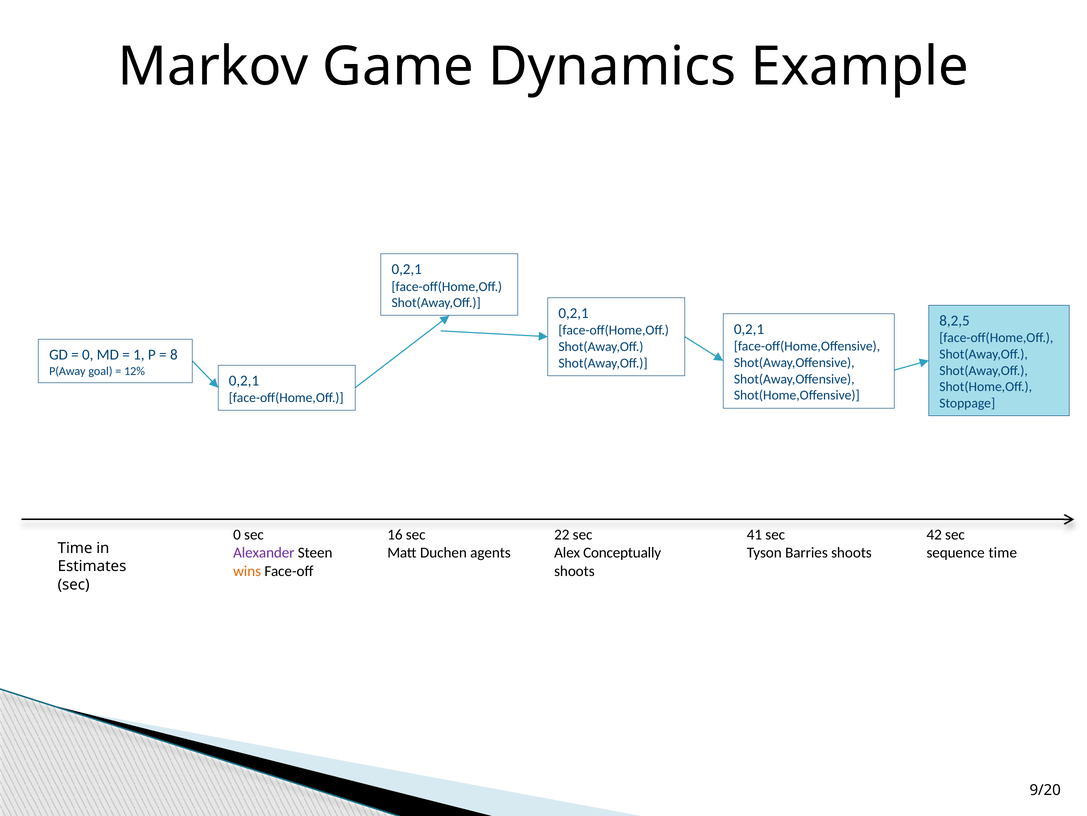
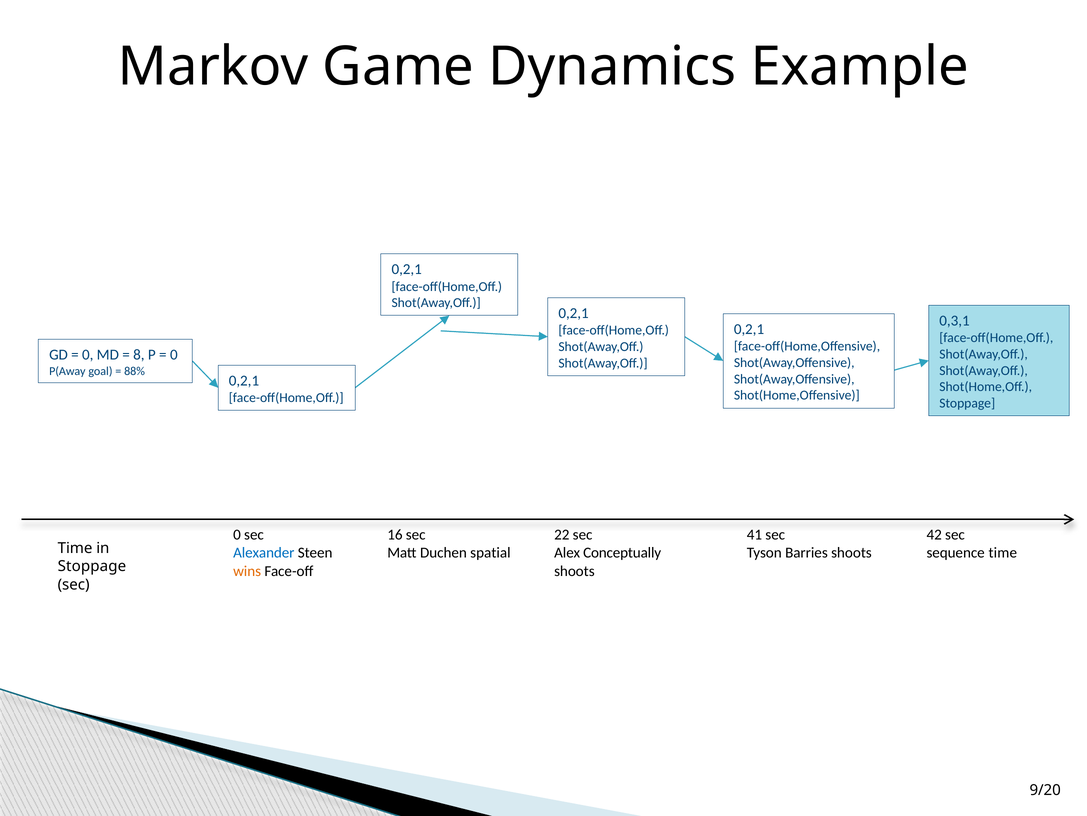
8,2,5: 8,2,5 -> 0,3,1 (955, 320)
1: 1 -> 8 (139, 355)
8: 8 -> 0 (174, 355)
12%: 12% -> 88% (135, 371)
Alexander colour: purple -> blue (264, 552)
agents: agents -> spatial (490, 552)
Estimates: Estimates -> Stoppage (92, 566)
